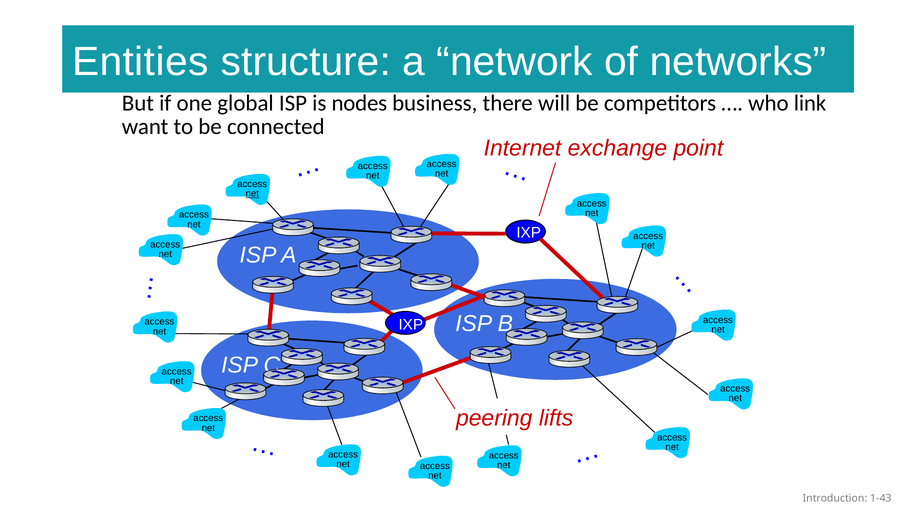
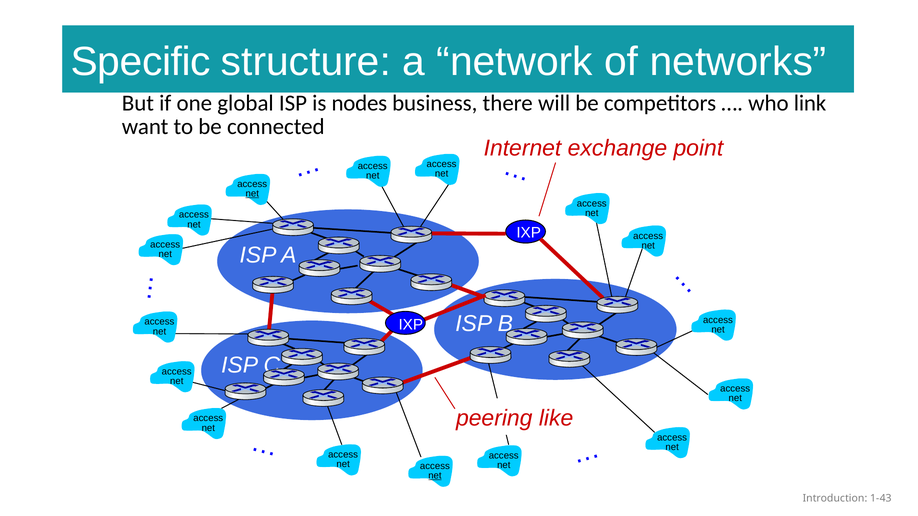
Entities: Entities -> Specific (141, 62)
lifts: lifts -> like (556, 419)
net underline: none -> present (435, 476)
